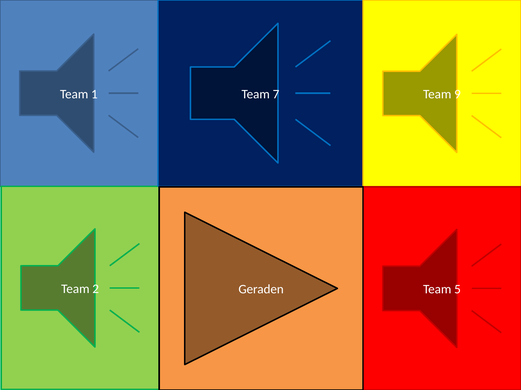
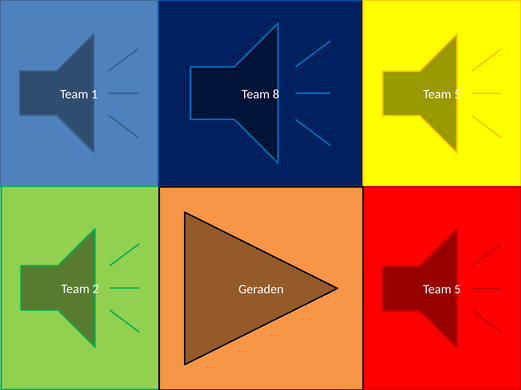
7: 7 -> 8 (276, 94)
9: 9 -> 5 (458, 94)
